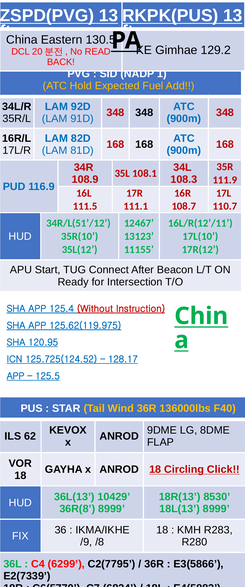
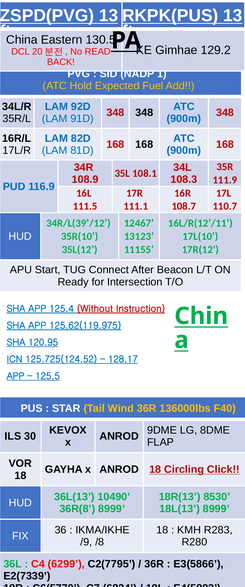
34R/L(51’/12: 34R/L(51’/12 -> 34R/L(39’/12 (78, 223)
62: 62 -> 30 (30, 436)
10429: 10429 -> 10490 (114, 496)
